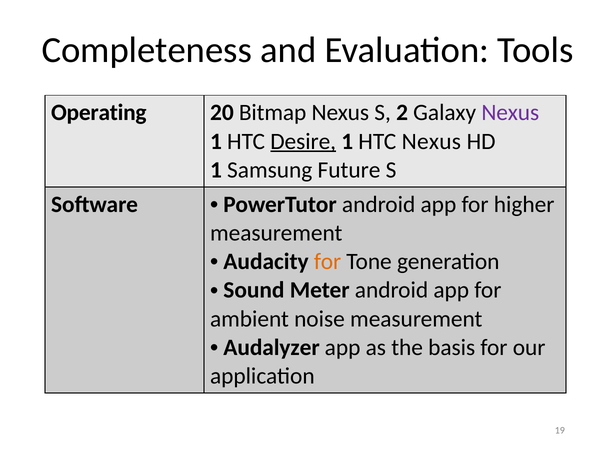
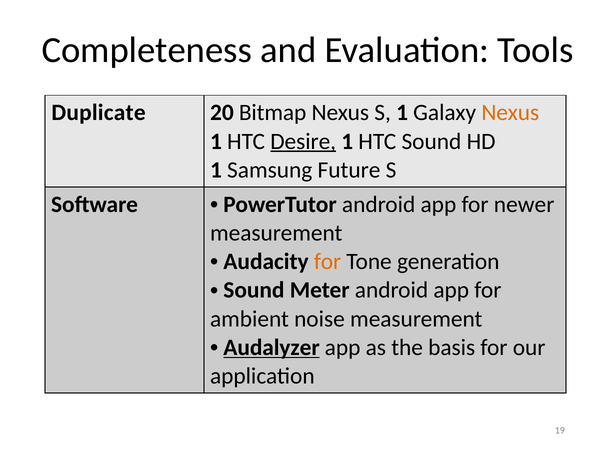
Operating: Operating -> Duplicate (99, 113)
S 2: 2 -> 1 (402, 113)
Nexus colour: purple -> orange (510, 113)
HTC Nexus: Nexus -> Sound (431, 141)
higher: higher -> newer (524, 204)
Audalyzer underline: none -> present (272, 347)
